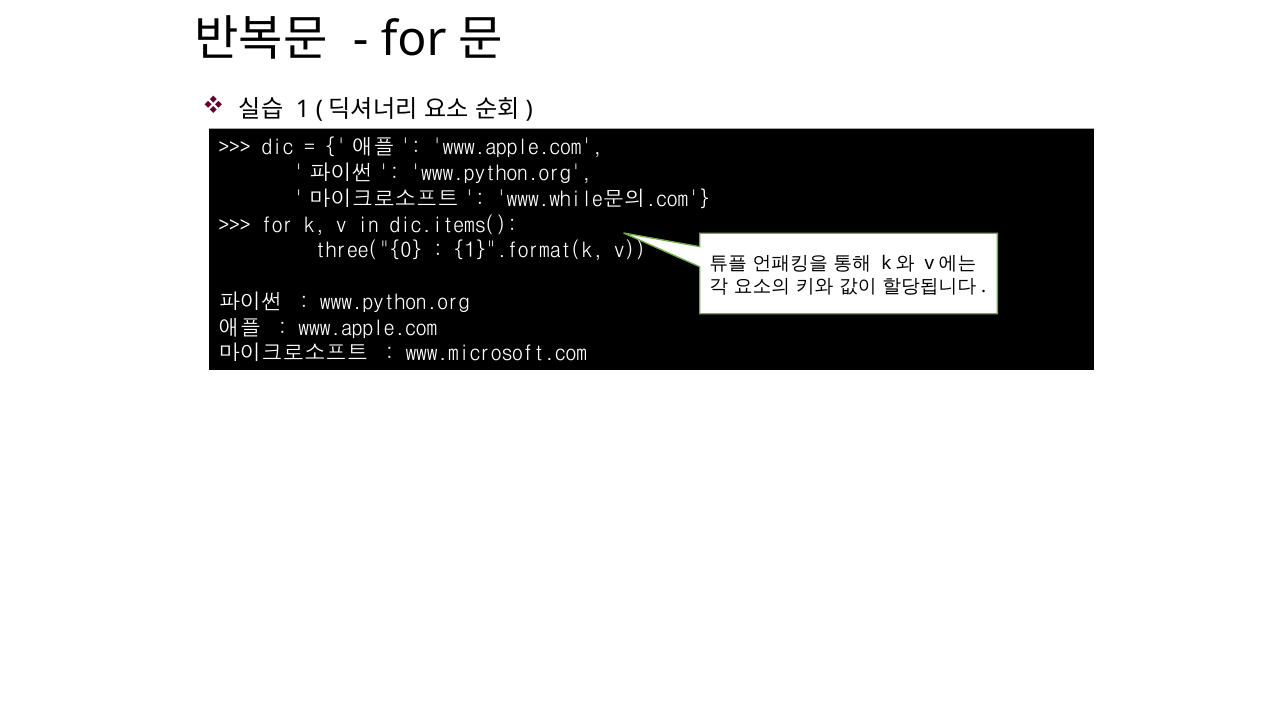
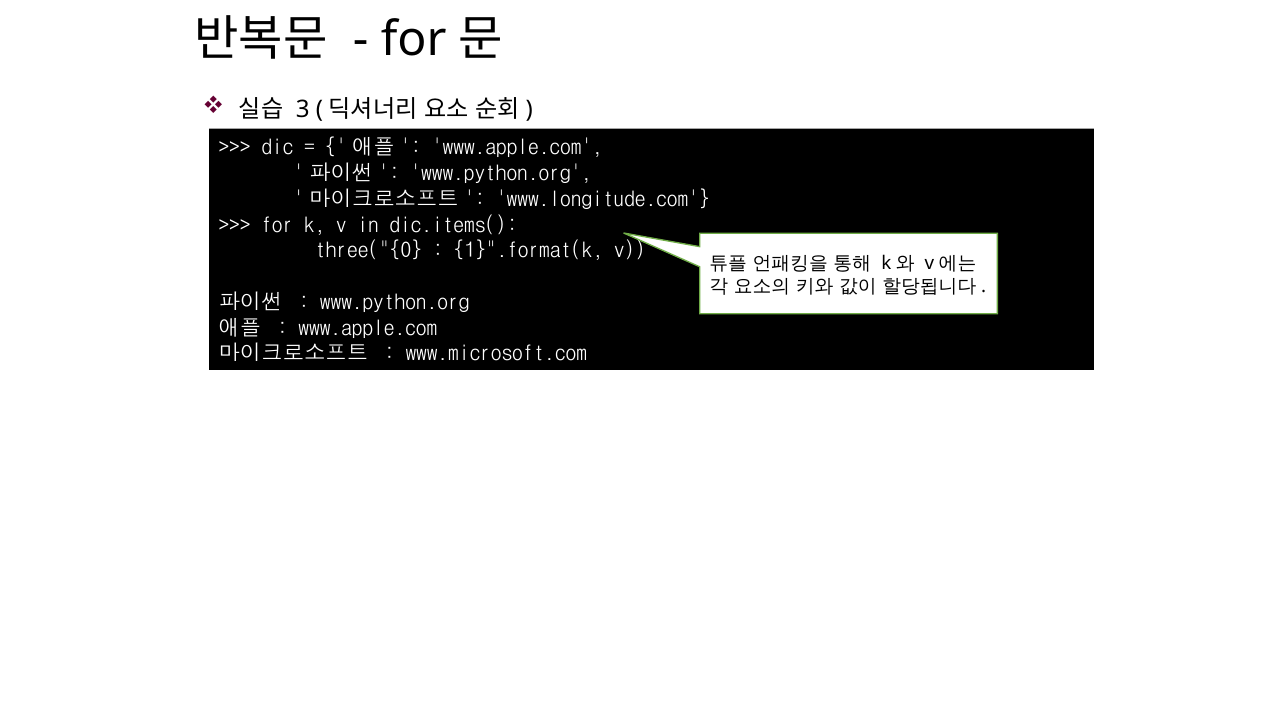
1: 1 -> 3 (303, 109)
www.while문의.com: www.while문의.com -> www.longitude.com (603, 199)
